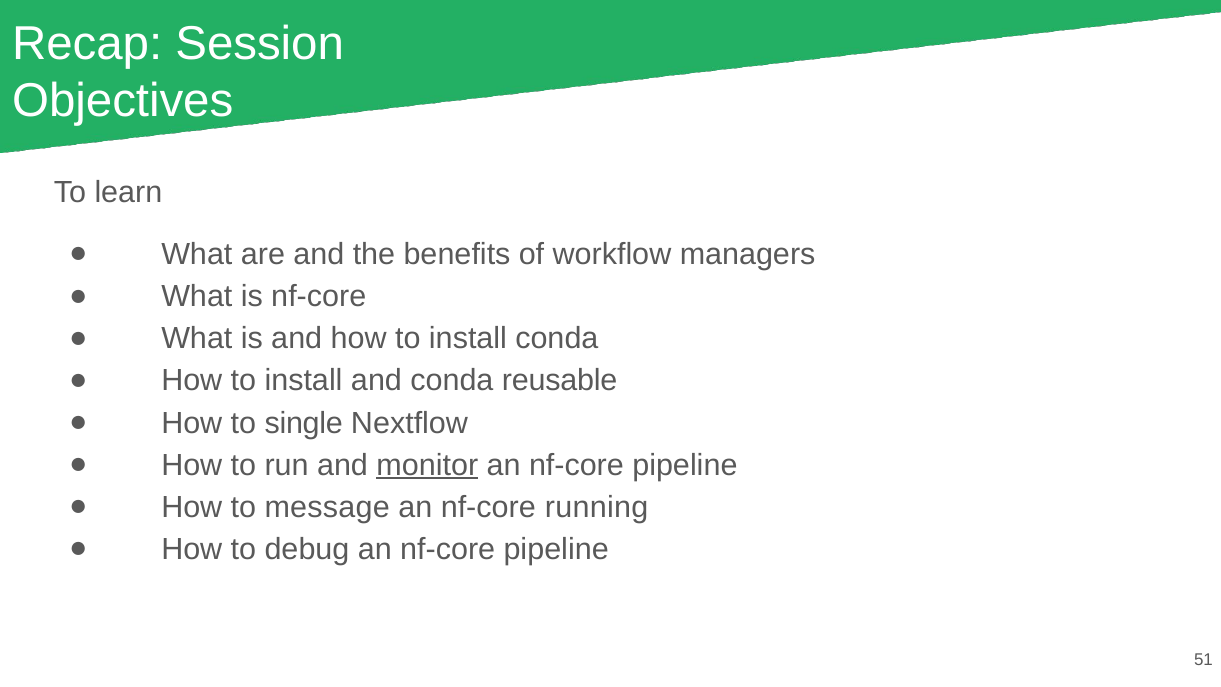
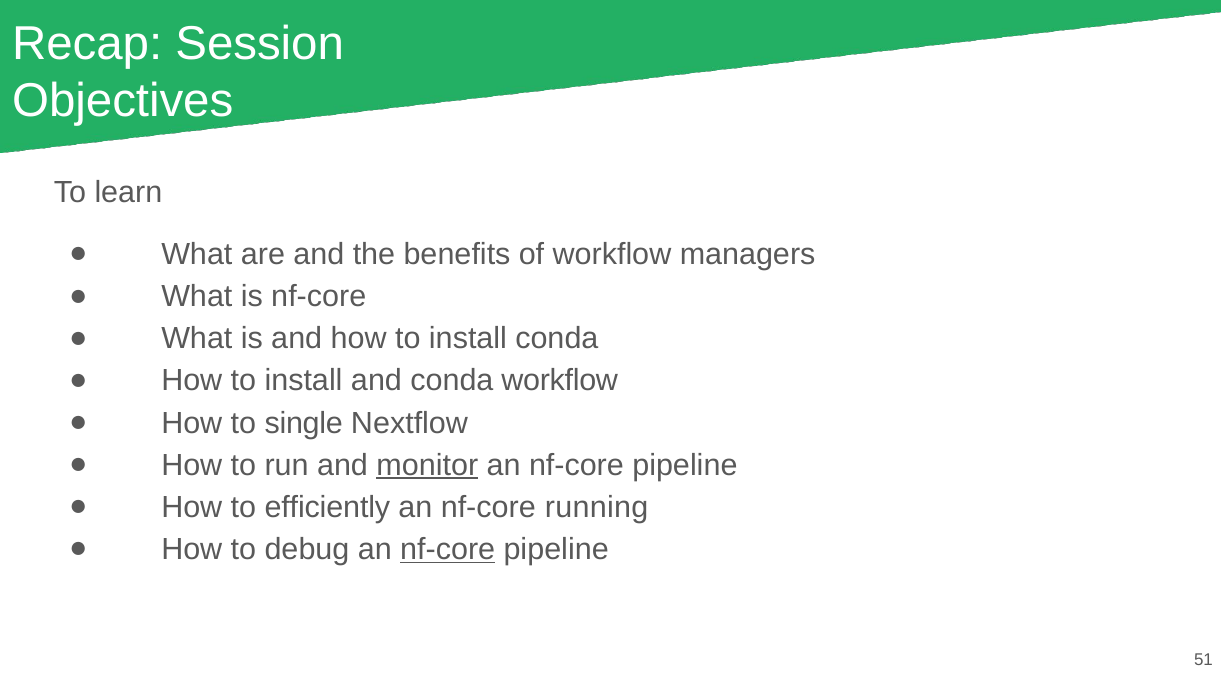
conda reusable: reusable -> workflow (560, 381)
message: message -> efficiently (327, 507)
nf-core underline: none -> present (448, 549)
